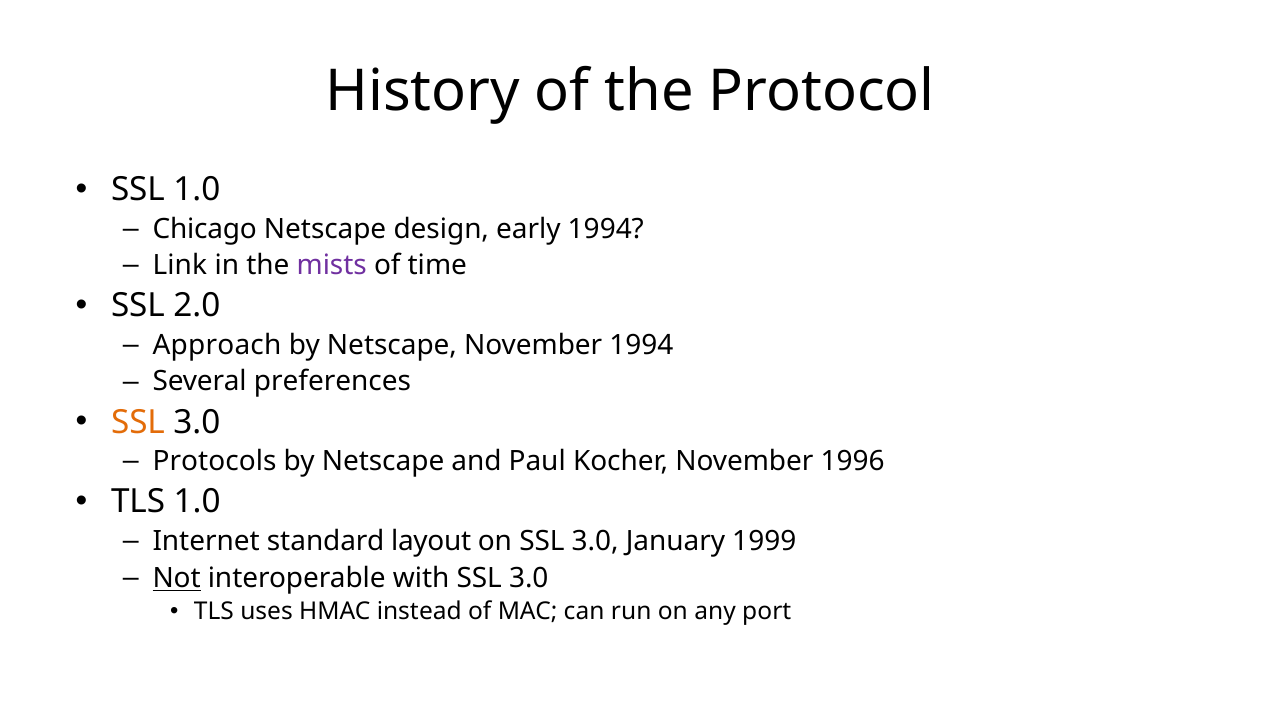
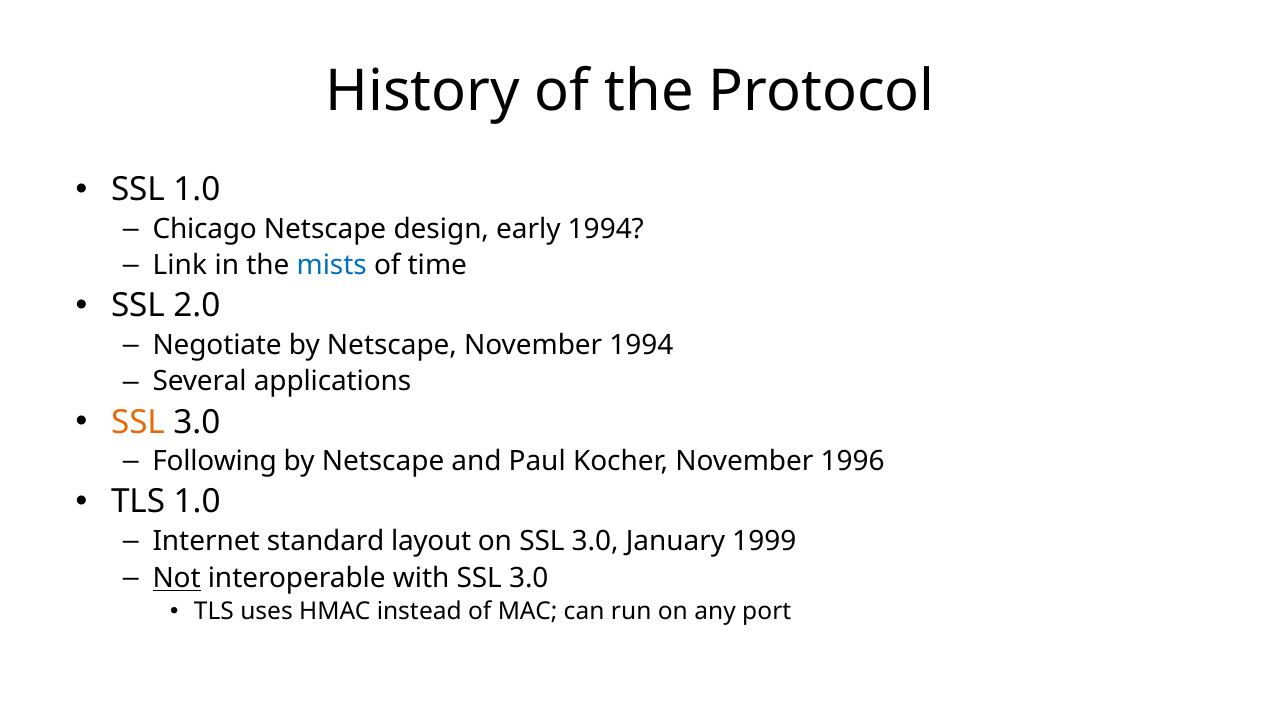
mists colour: purple -> blue (332, 266)
Approach: Approach -> Negotiate (217, 345)
preferences: preferences -> applications (333, 382)
Protocols: Protocols -> Following (215, 462)
